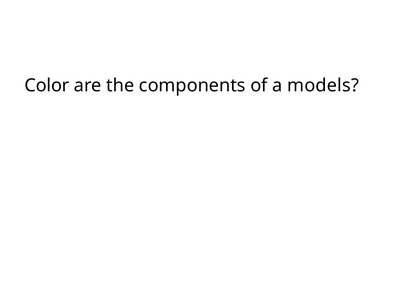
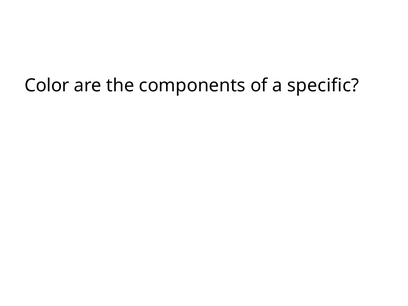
models: models -> specific (323, 86)
